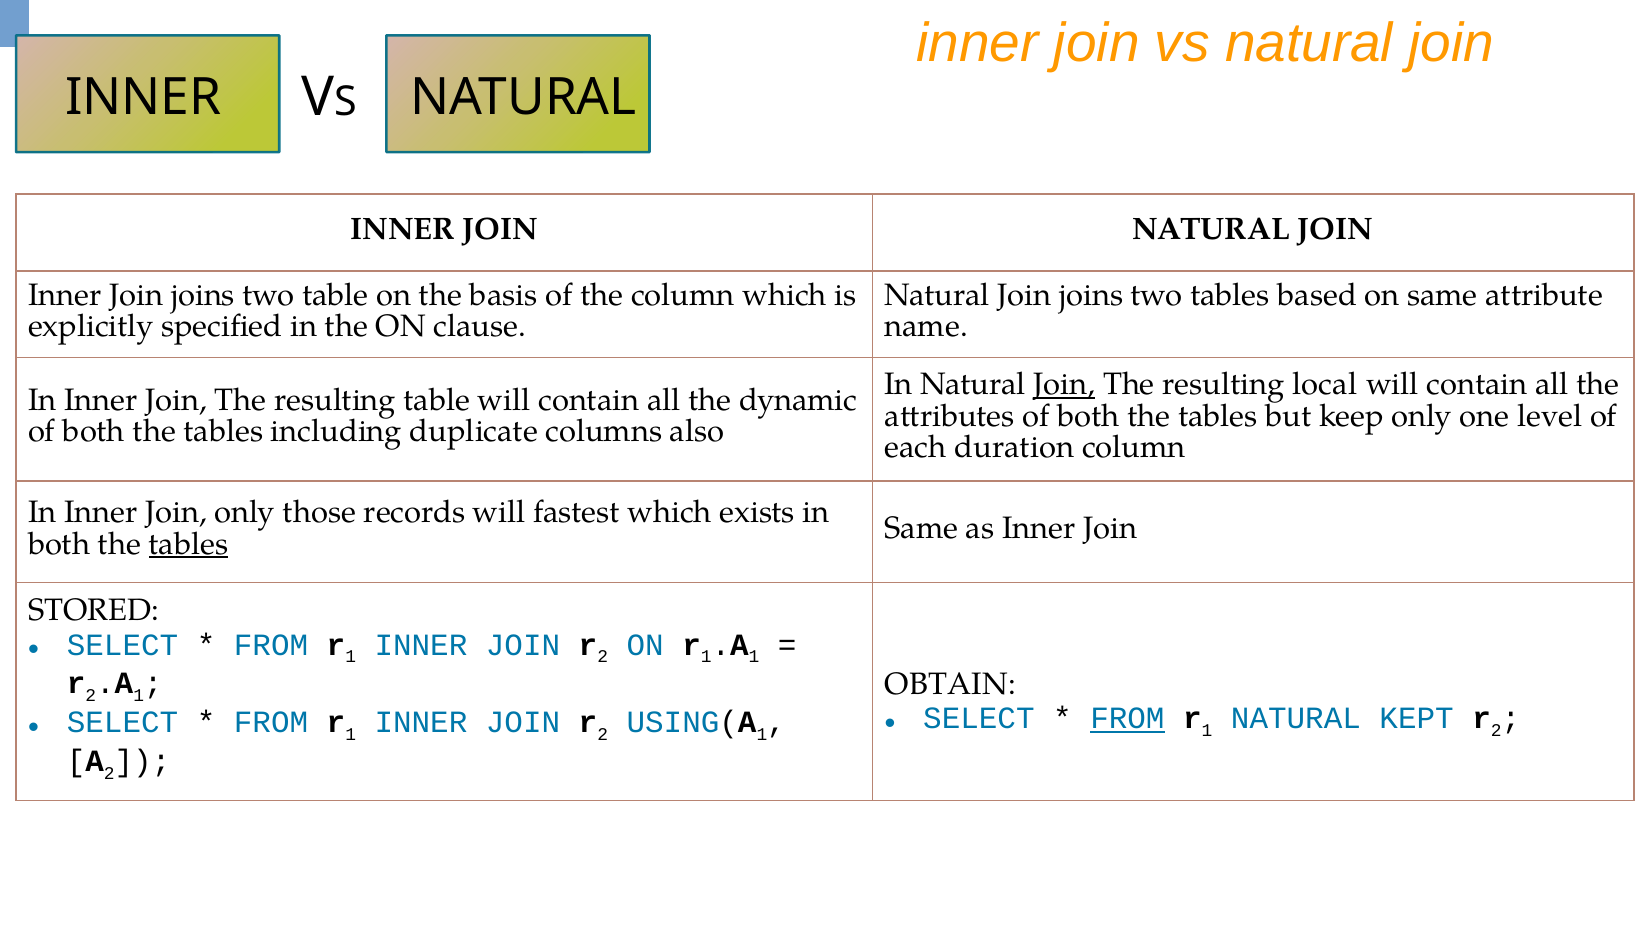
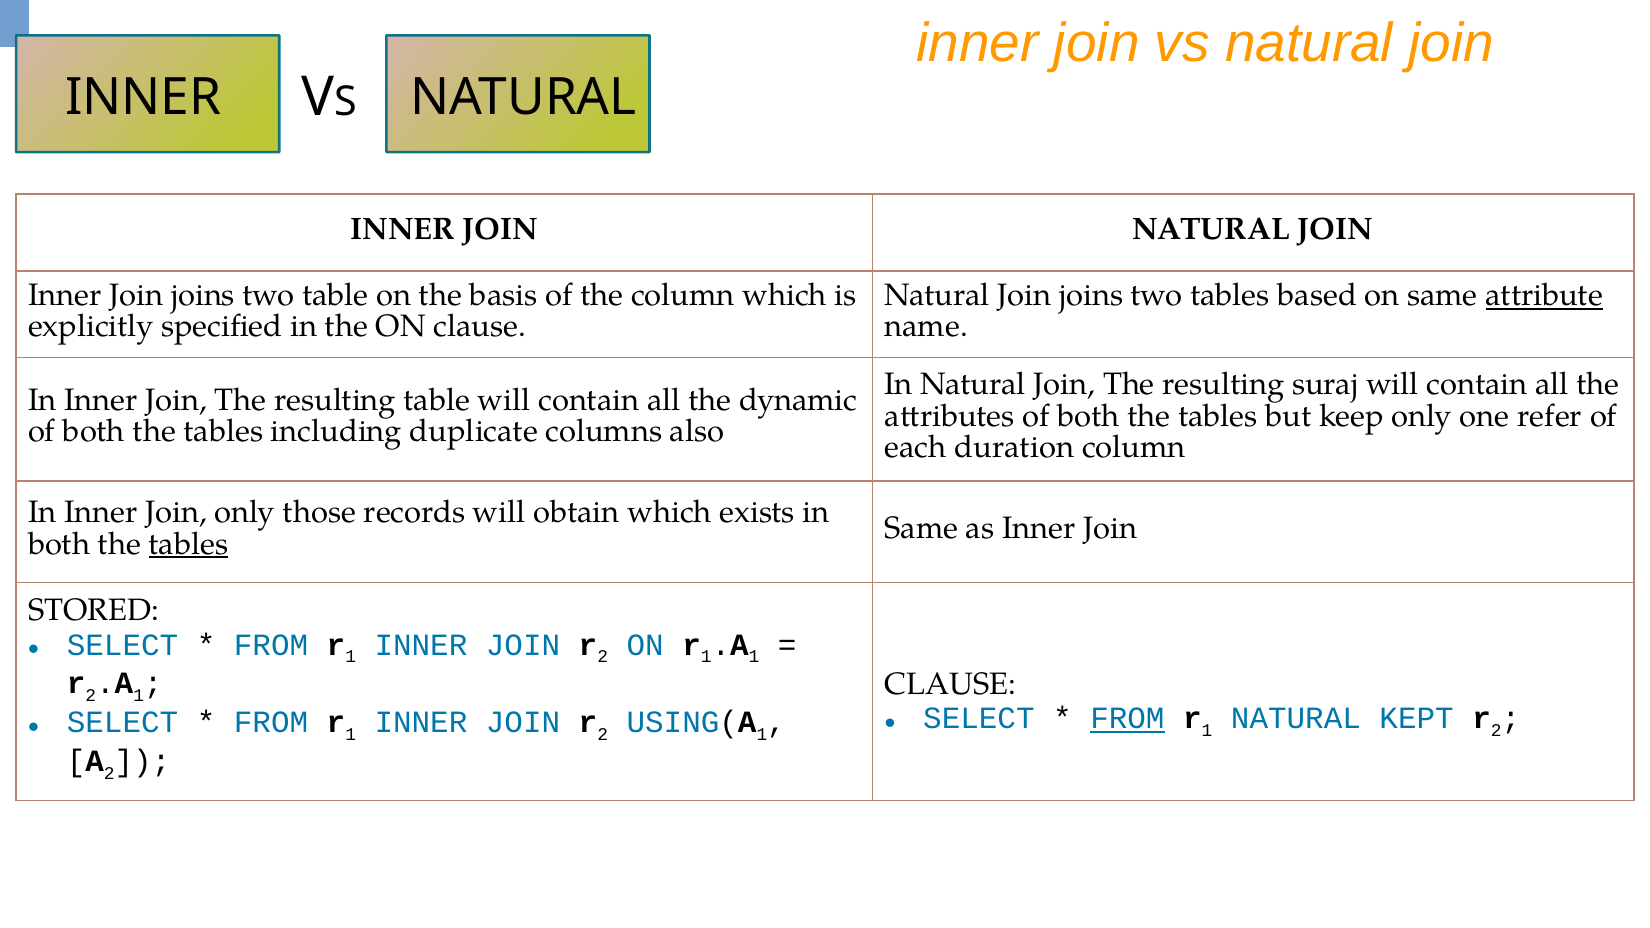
attribute underline: none -> present (1544, 295)
Join underline: present -> none (1064, 385)
local: local -> suraj (1325, 385)
level: level -> refer (1550, 416)
fastest: fastest -> obtain (576, 513)
OBTAIN: OBTAIN -> CLAUSE (950, 684)
